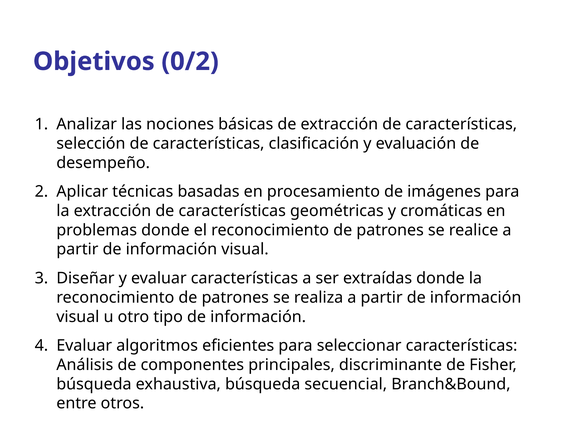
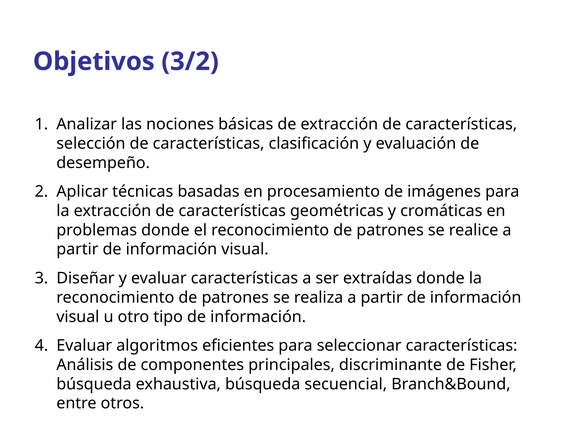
0/2: 0/2 -> 3/2 (190, 61)
